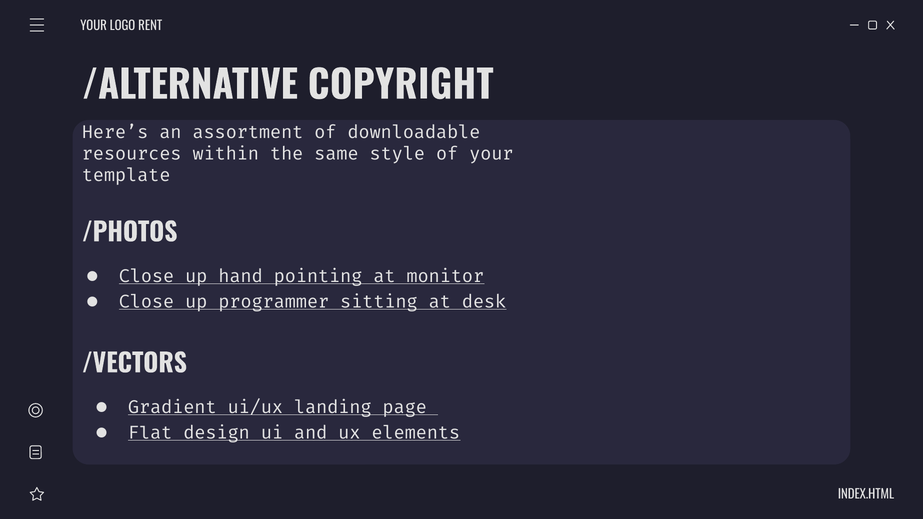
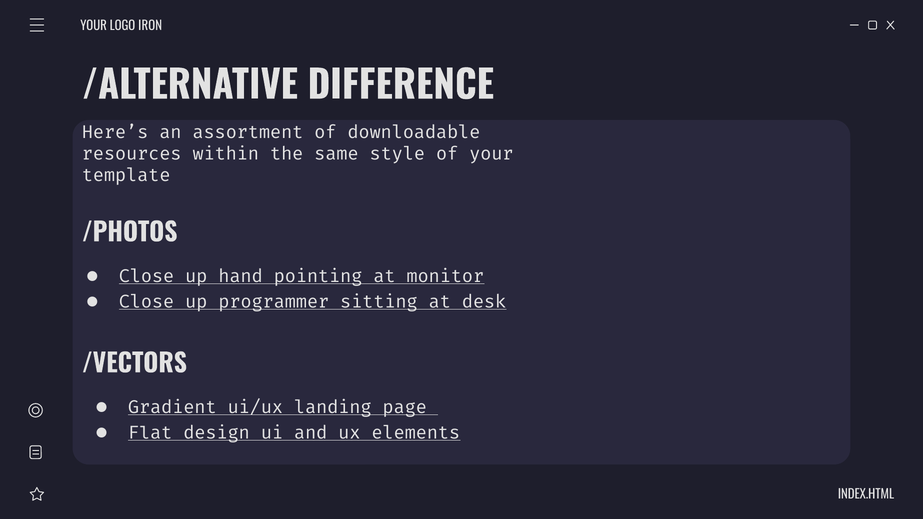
RENT: RENT -> IRON (150, 26)
COPYRIGHT: COPYRIGHT -> DIFFERENCE (401, 86)
